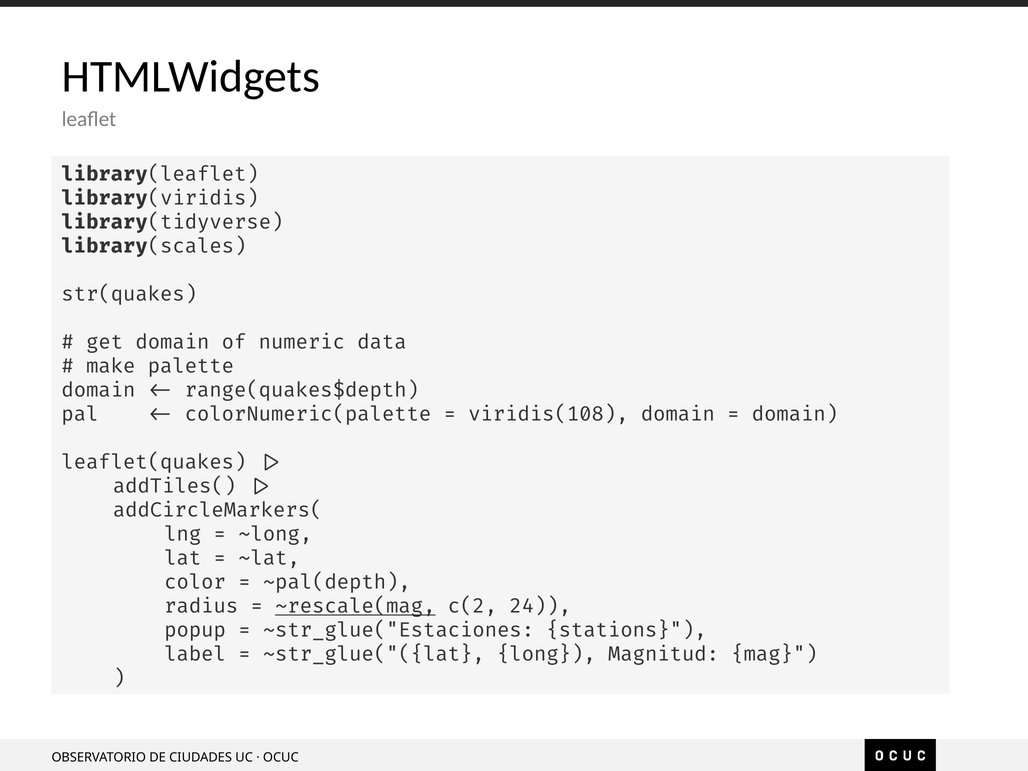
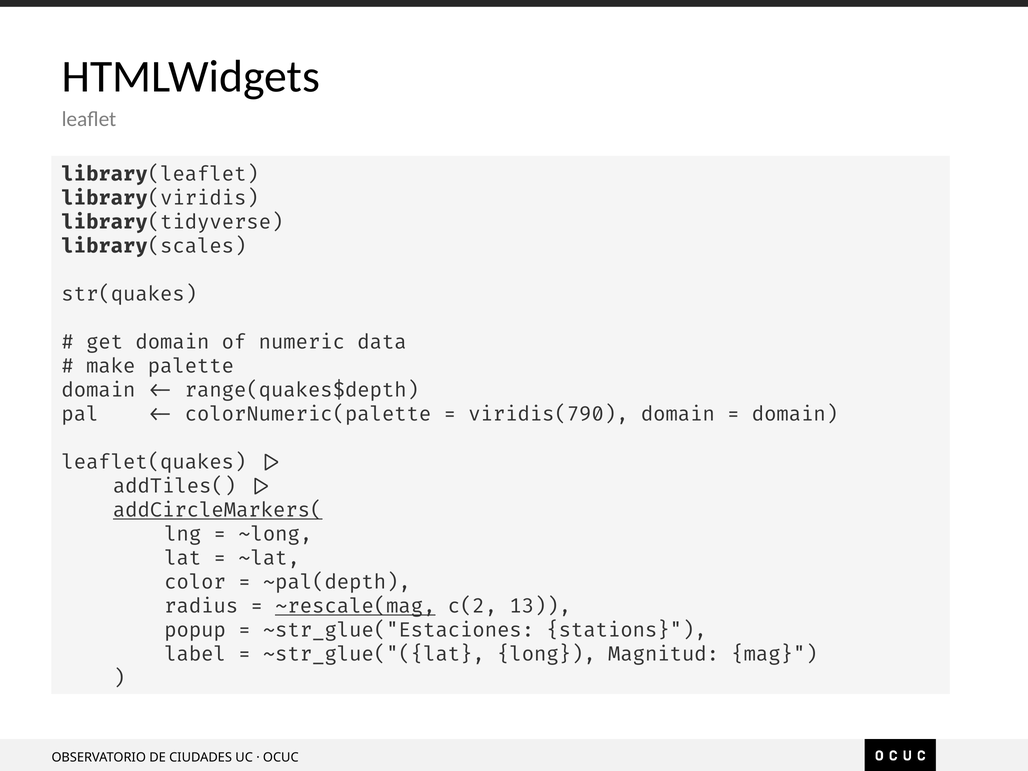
viridis(108: viridis(108 -> viridis(790 (548, 414)
addCircleMarkers( underline: none -> present (218, 510)
24: 24 -> 13 (540, 606)
